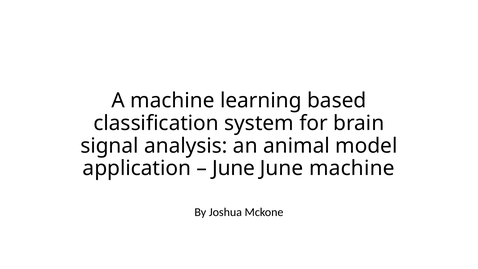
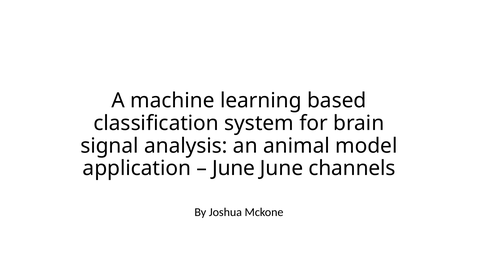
June machine: machine -> channels (352, 168)
